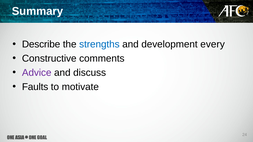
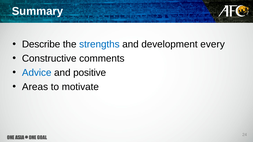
Advice colour: purple -> blue (37, 73)
discuss: discuss -> positive (90, 73)
Faults: Faults -> Areas (35, 87)
